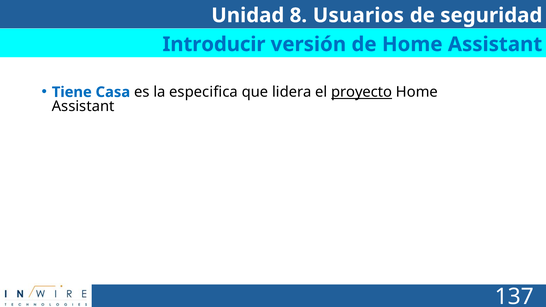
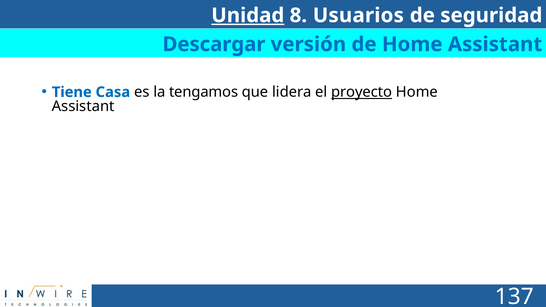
Unidad underline: none -> present (248, 15)
Introducir: Introducir -> Descargar (214, 44)
especifica: especifica -> tengamos (204, 92)
